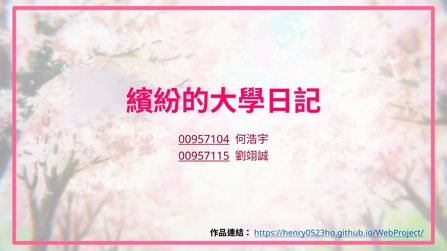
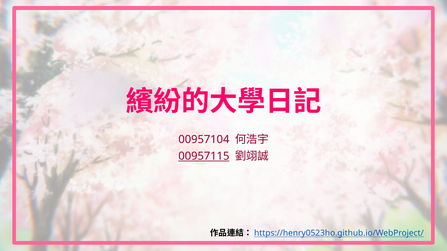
00957104 underline: present -> none (204, 140)
